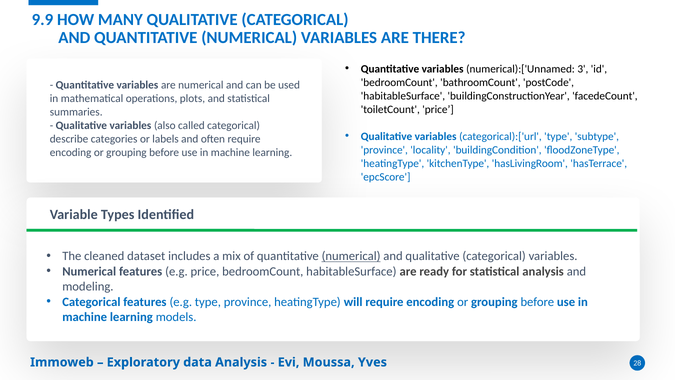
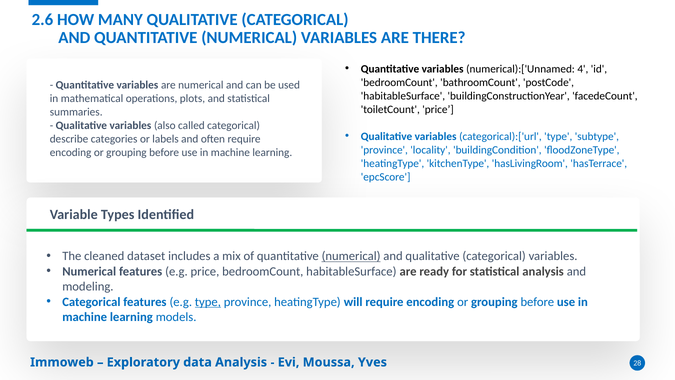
9.9: 9.9 -> 2.6 (42, 20)
3: 3 -> 4 (583, 69)
type underline: none -> present (208, 302)
